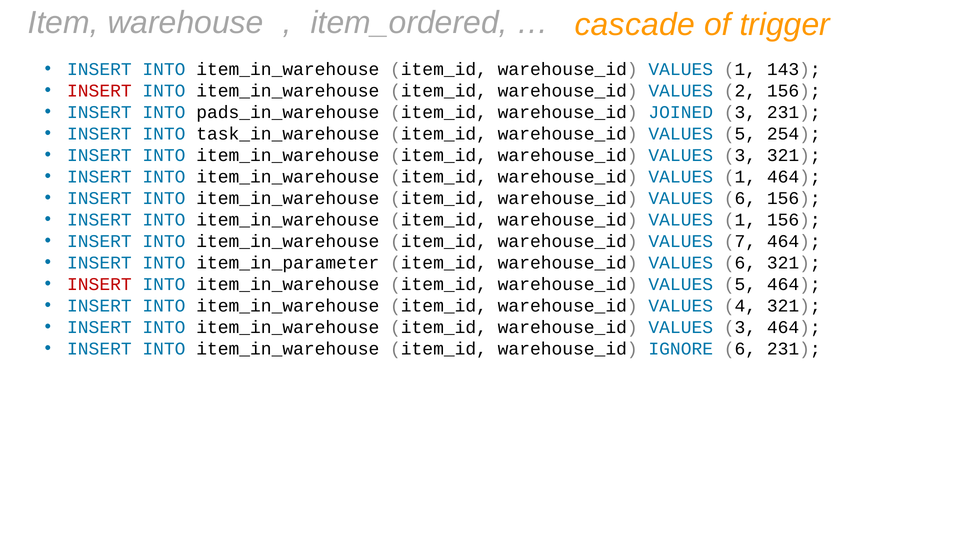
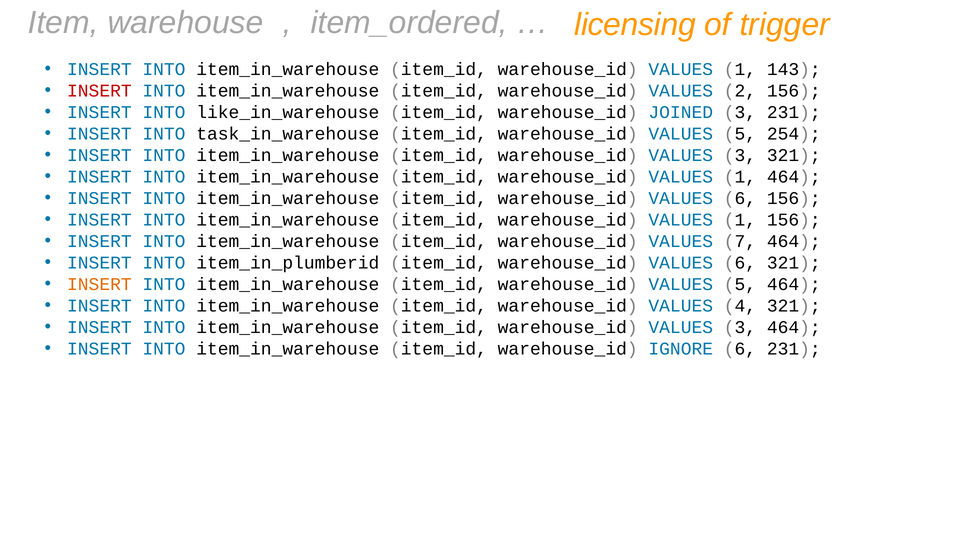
cascade: cascade -> licensing (635, 25)
pads_in_warehouse: pads_in_warehouse -> like_in_warehouse (288, 112)
item_in_parameter: item_in_parameter -> item_in_plumberid (288, 263)
INSERT colour: red -> orange (99, 284)
